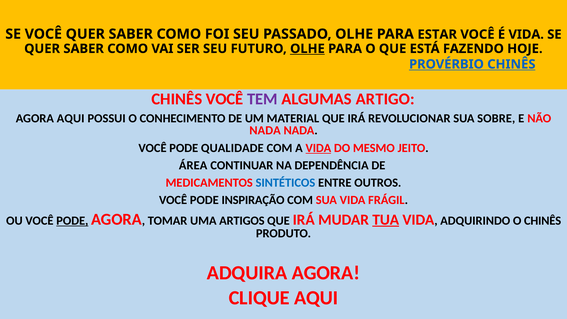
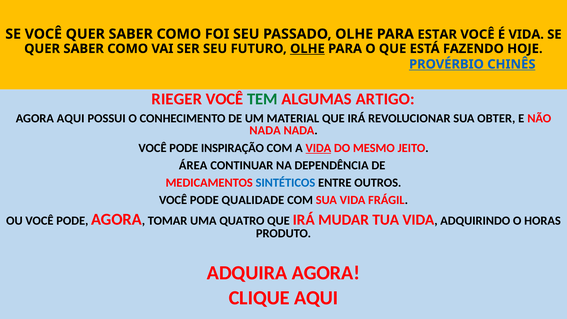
CHINÊS: CHINÊS -> RIEGER (177, 99)
TEM colour: purple -> green (262, 99)
SOBRE: SOBRE -> OBTER (496, 118)
QUALIDADE: QUALIDADE -> INSPIRAÇÃO (232, 148)
INSPIRAÇÃO: INSPIRAÇÃO -> QUALIDADE (253, 200)
PODE underline: present -> none (72, 221)
ARTIGOS: ARTIGOS -> QUATRO (242, 221)
TUA underline: present -> none (386, 220)
O CHINÊS: CHINÊS -> HORAS (542, 221)
